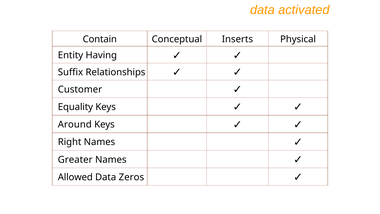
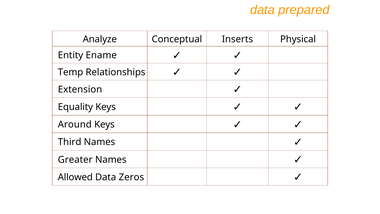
activated: activated -> prepared (304, 10)
Contain: Contain -> Analyze (100, 39)
Having: Having -> Ename (101, 55)
Suffix: Suffix -> Temp (71, 72)
Customer: Customer -> Extension (80, 89)
Right: Right -> Third (70, 142)
